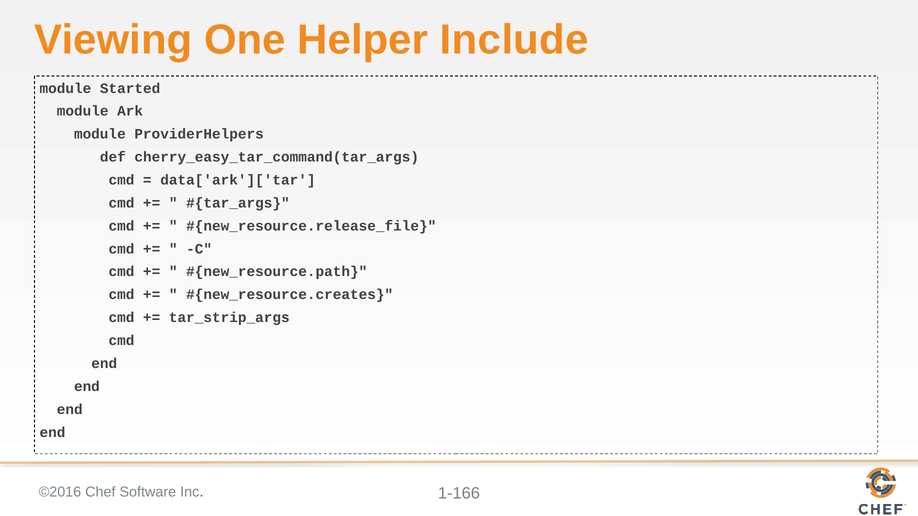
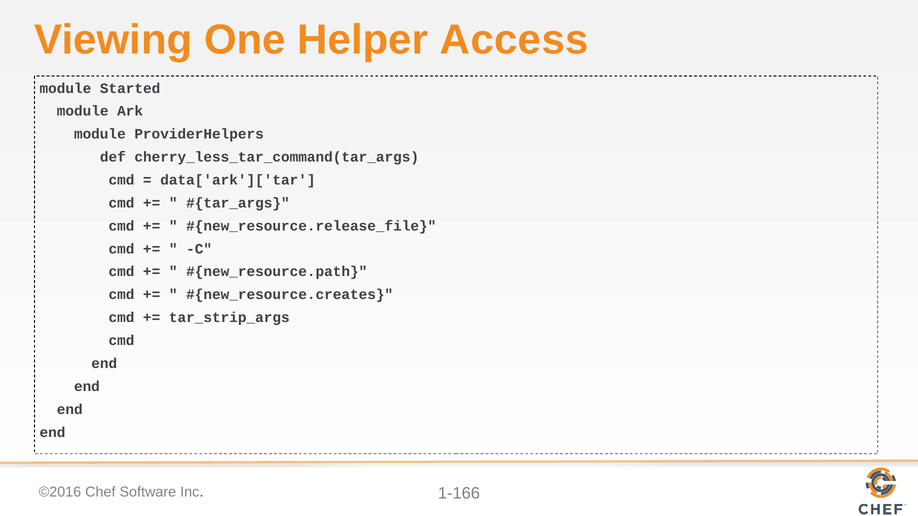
Include: Include -> Access (514, 40)
cherry_easy_tar_command(tar_args: cherry_easy_tar_command(tar_args -> cherry_less_tar_command(tar_args (277, 157)
